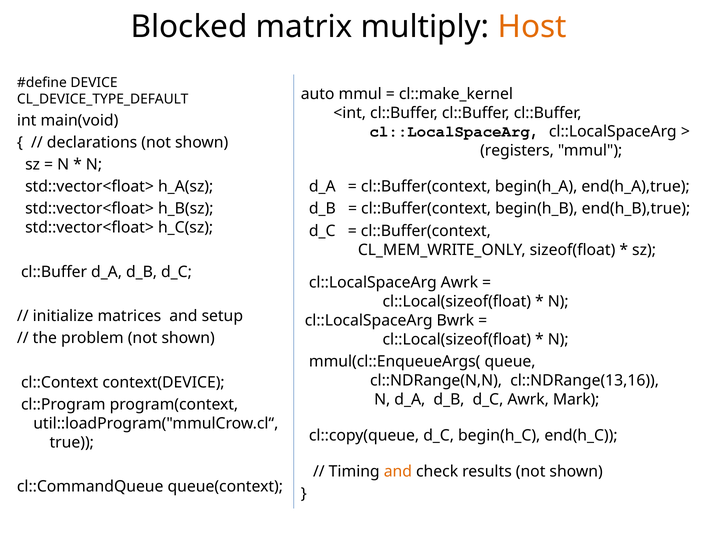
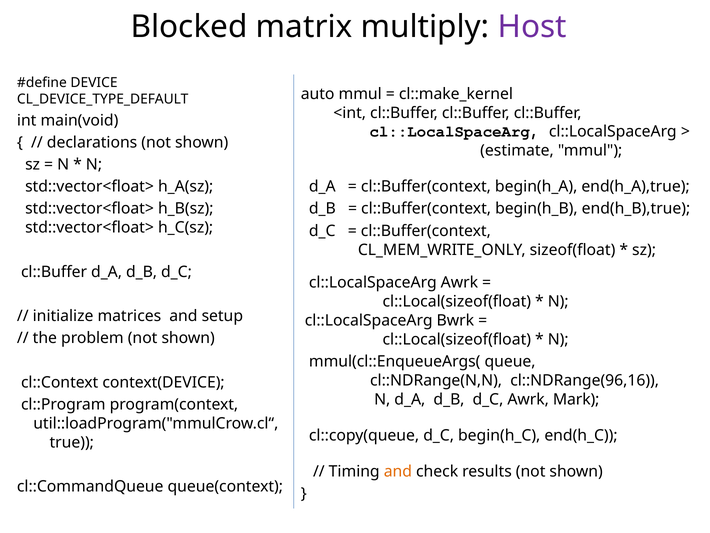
Host colour: orange -> purple (532, 27)
registers: registers -> estimate (517, 151)
cl::NDRange(13,16: cl::NDRange(13,16 -> cl::NDRange(96,16 (585, 380)
